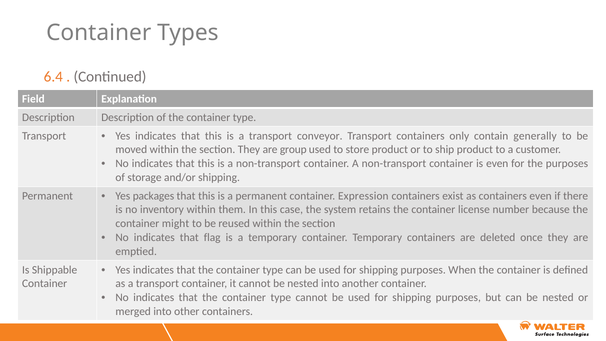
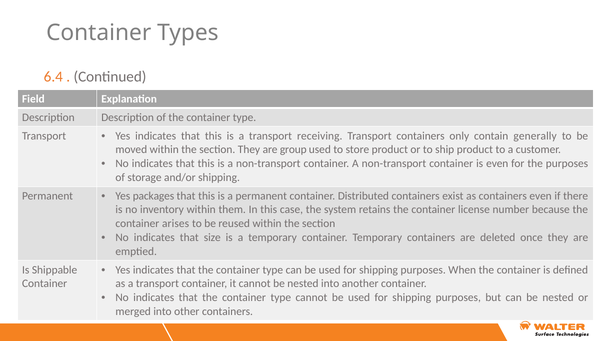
conveyor: conveyor -> receiving (320, 136)
Expression: Expression -> Distributed (363, 196)
might: might -> arises (176, 224)
flag: flag -> size (212, 237)
